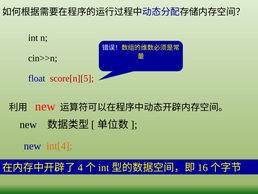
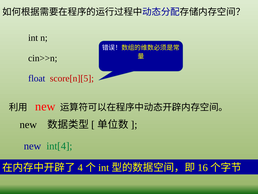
int[4 colour: orange -> green (59, 146)
